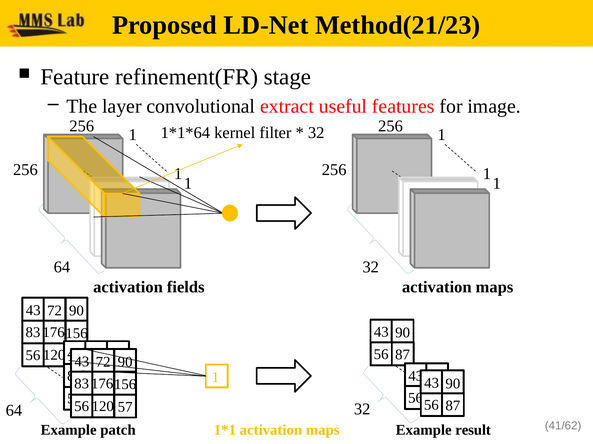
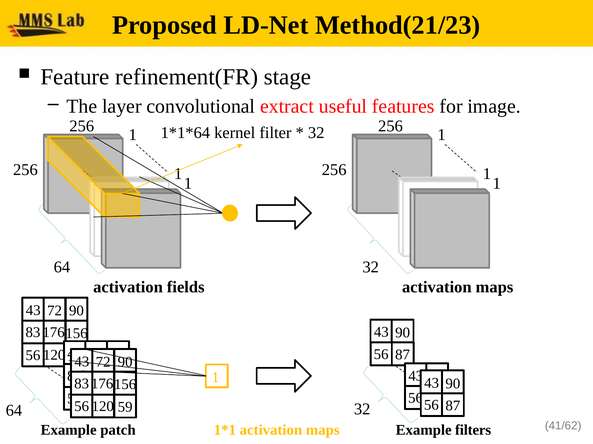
57: 57 -> 59 (125, 408)
result: result -> filters (473, 431)
